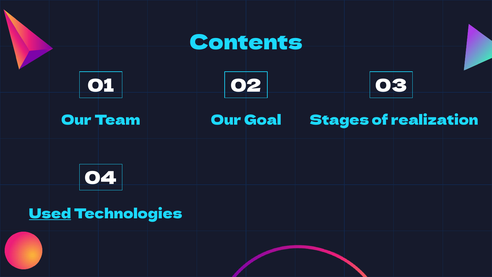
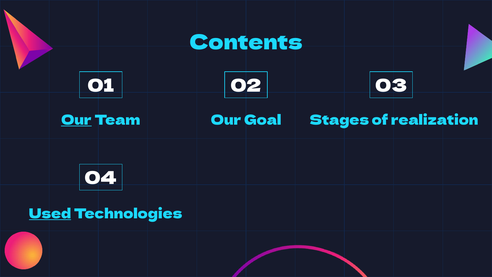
Our underline: none -> present (76, 120)
